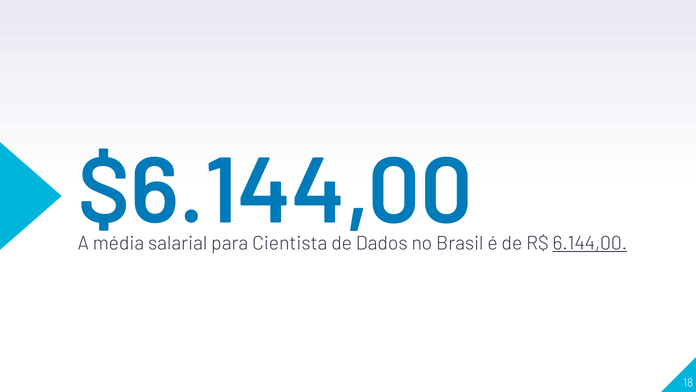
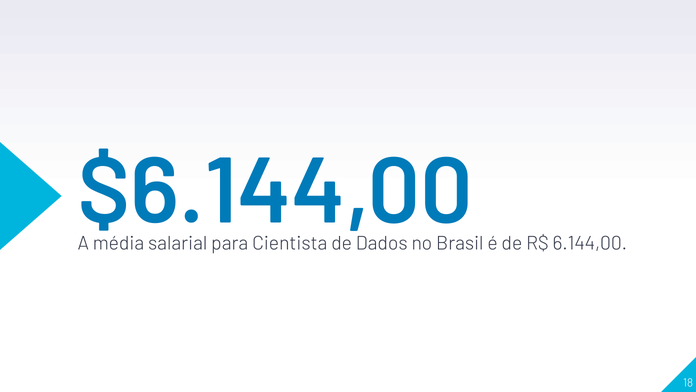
6.144,00 underline: present -> none (590, 243)
